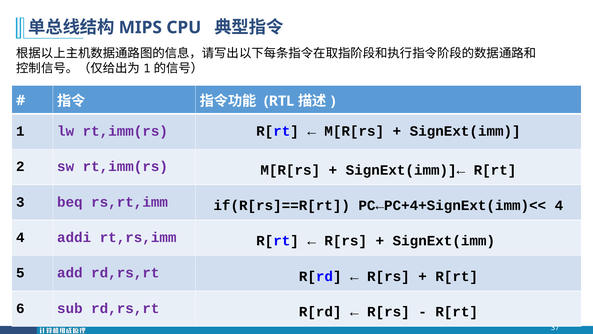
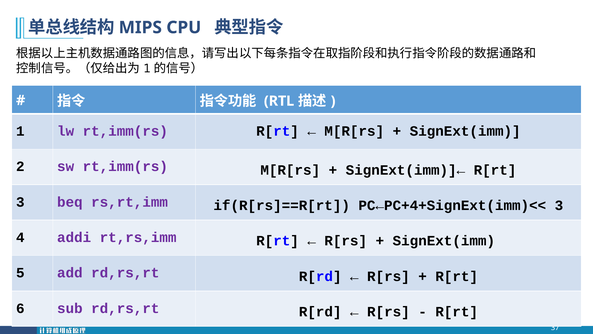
PC←PC+4+SignExt(imm)<< 4: 4 -> 3 (559, 205)
